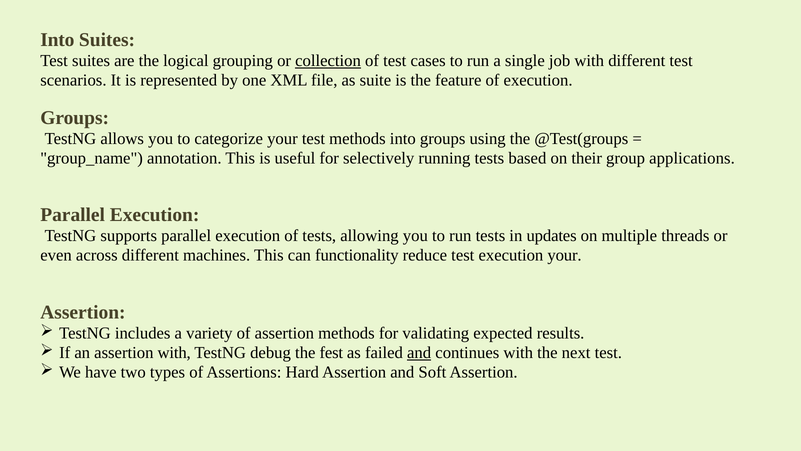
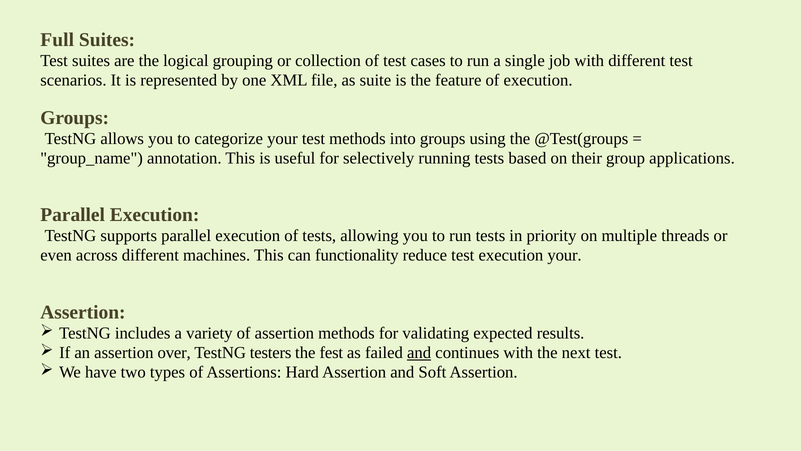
Into: Into -> Full (57, 40)
collection underline: present -> none (328, 61)
updates: updates -> priority (552, 236)
assertion with: with -> over (174, 352)
debug: debug -> testers (271, 352)
